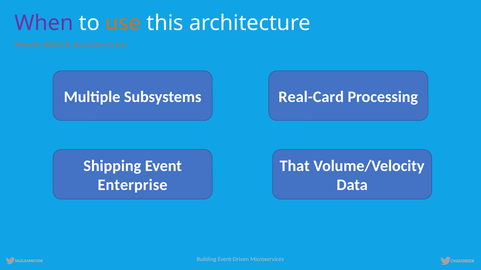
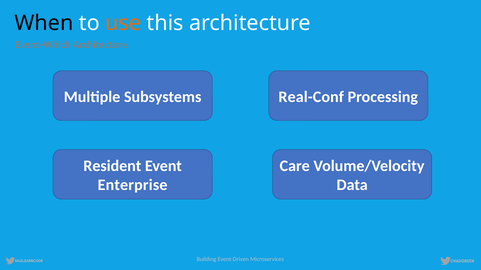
When colour: purple -> black (44, 23)
Real-Card: Real-Card -> Real-Conf (311, 97)
Shipping: Shipping -> Resident (112, 166)
That: That -> Care (295, 166)
